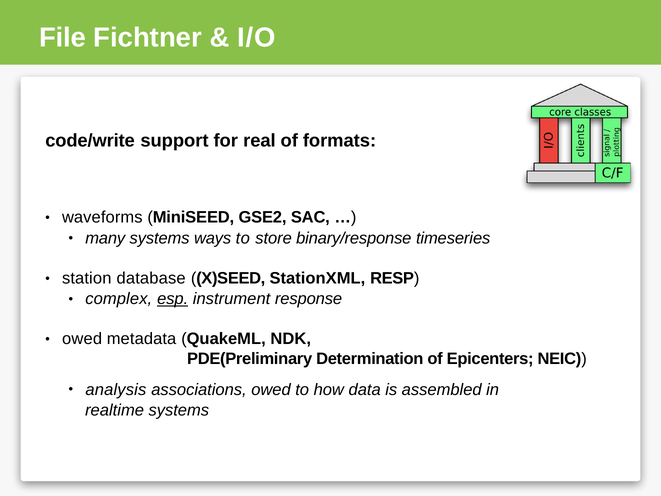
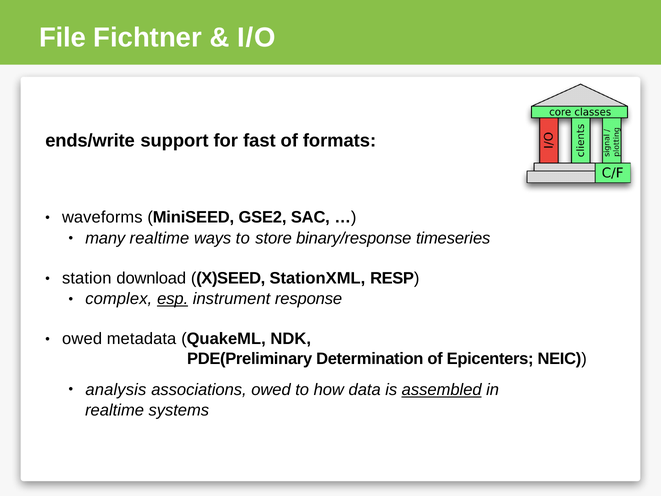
code/write: code/write -> ends/write (90, 141)
real: real -> fast (259, 141)
many systems: systems -> realtime (159, 238)
database: database -> download (151, 278)
assembled underline: none -> present (442, 390)
